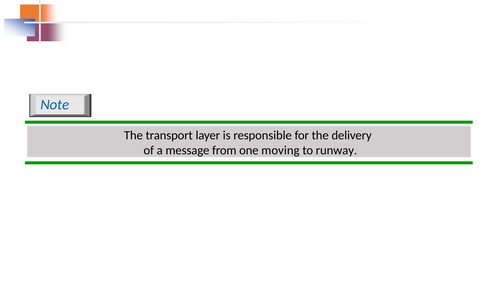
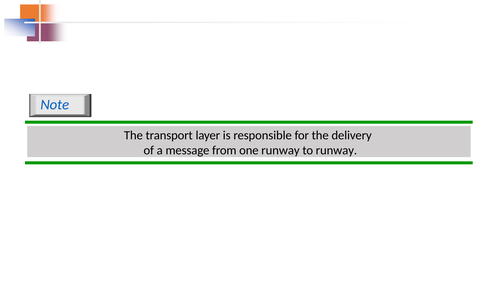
one moving: moving -> runway (280, 151)
